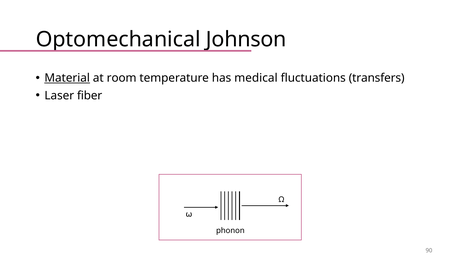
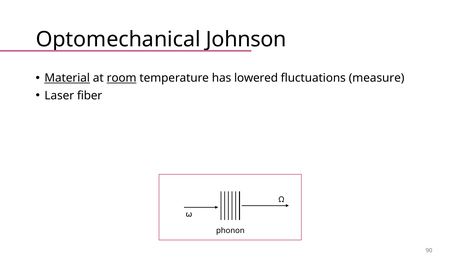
room underline: none -> present (122, 78)
medical: medical -> lowered (256, 78)
transfers: transfers -> measure (377, 78)
